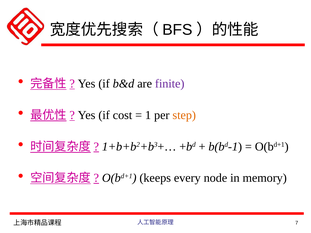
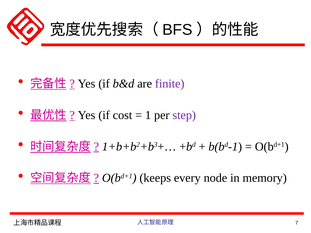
step colour: orange -> purple (184, 115)
